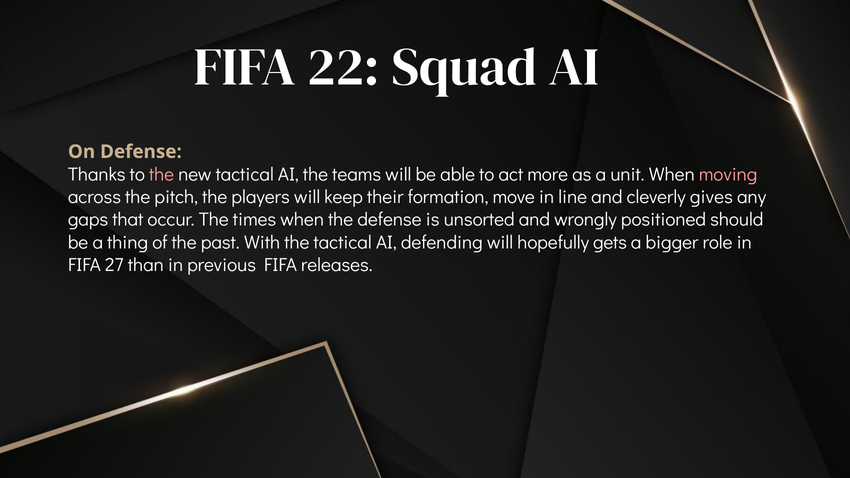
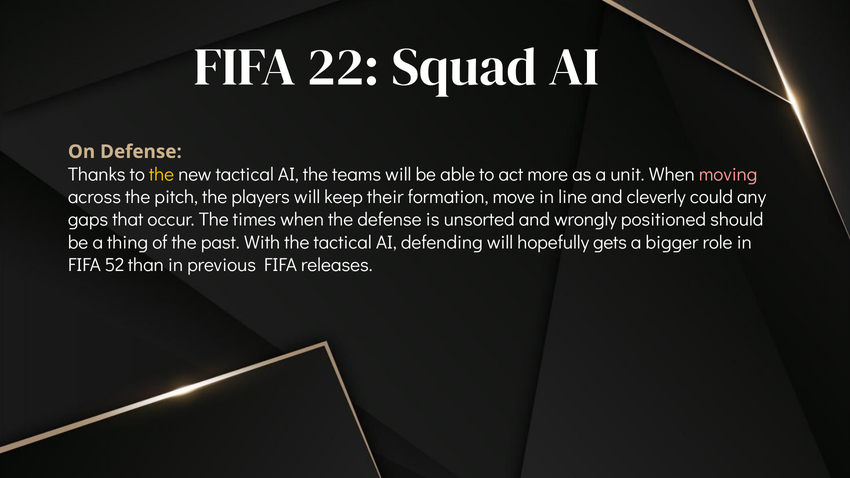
the colour: pink -> yellow (162, 174)
gives: gives -> could (711, 197)
27: 27 -> 52 (115, 265)
